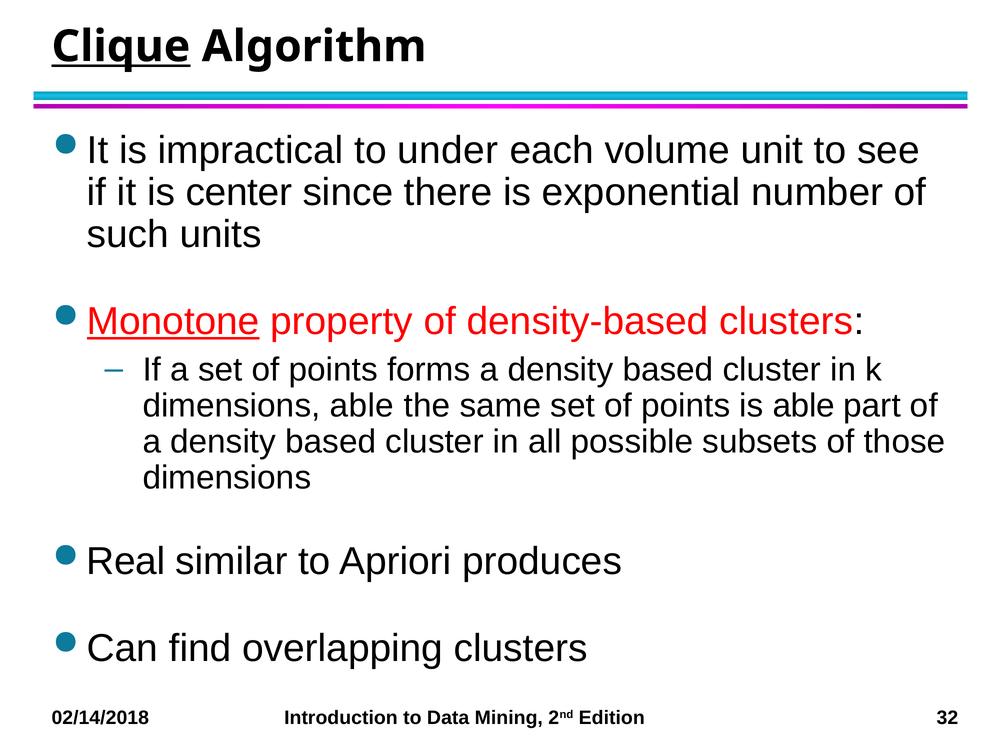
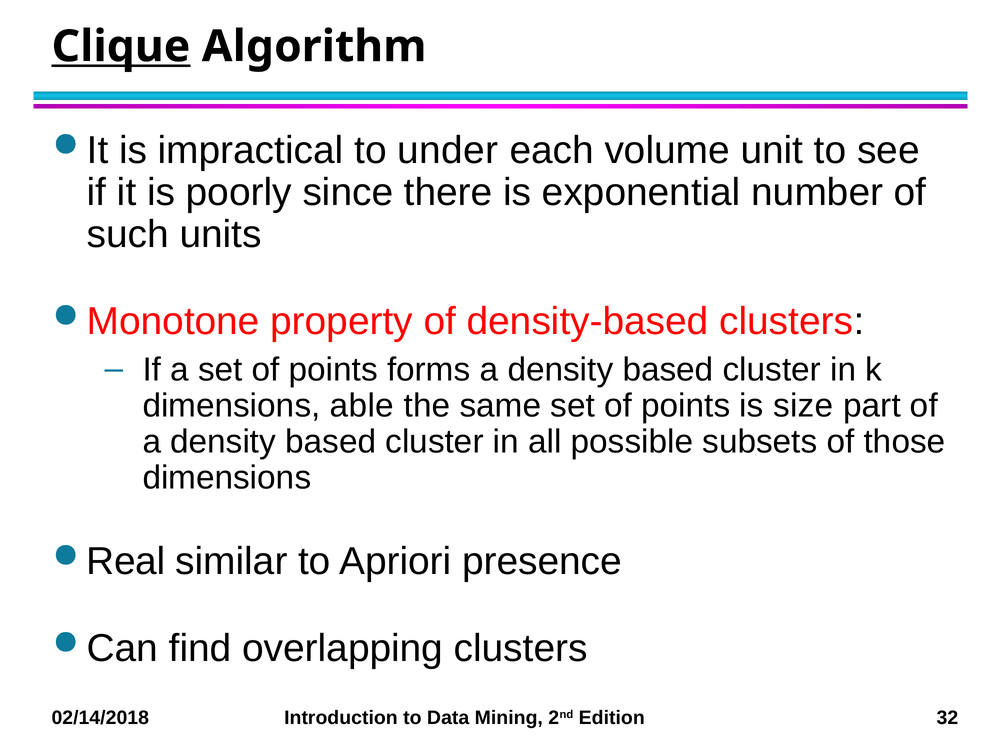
center: center -> poorly (239, 193)
Monotone underline: present -> none (173, 322)
is able: able -> size (803, 406)
produces: produces -> presence (542, 562)
